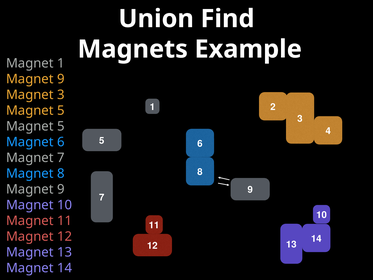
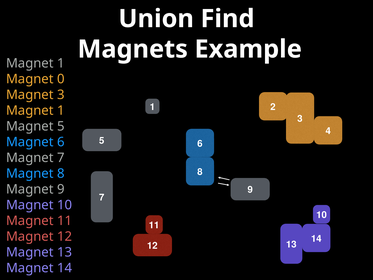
9: 9 -> 0 (61, 79)
5: 5 -> 1 (61, 110)
